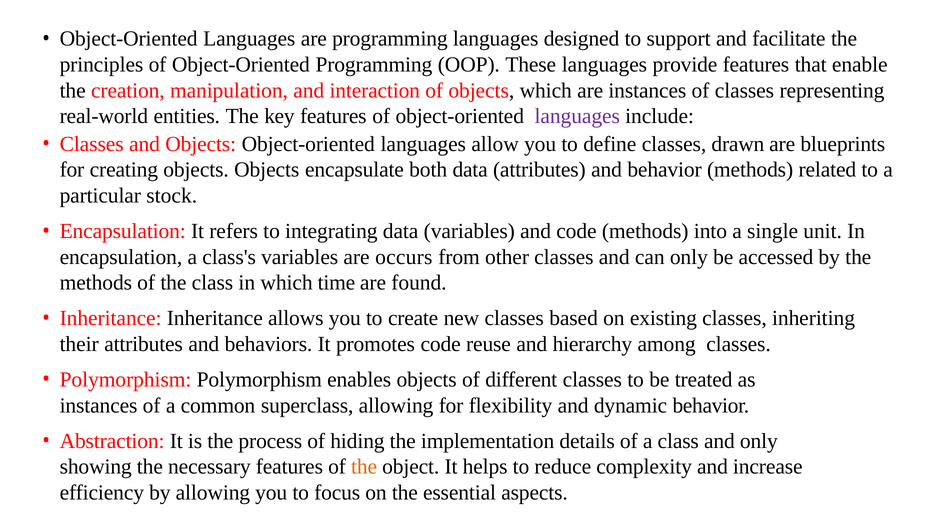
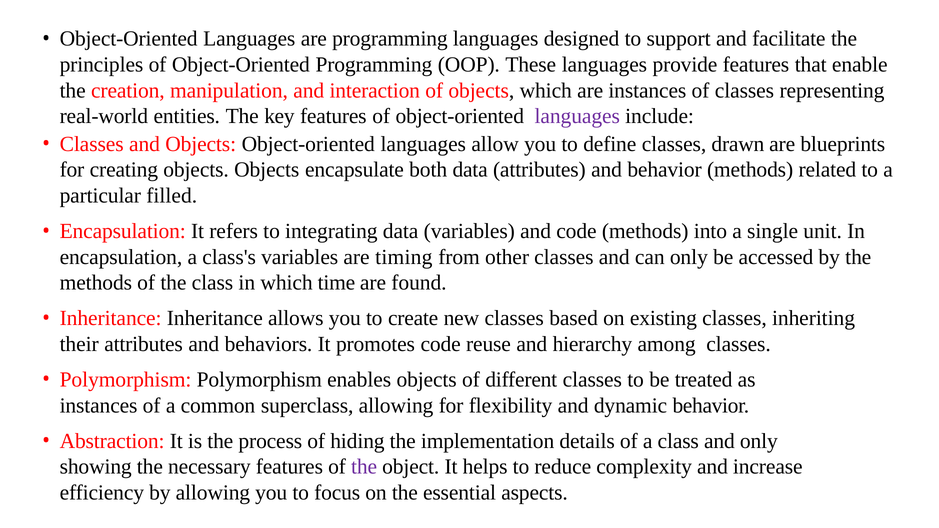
stock: stock -> filled (172, 196)
occurs: occurs -> timing (404, 257)
the colour: orange -> purple (364, 467)
